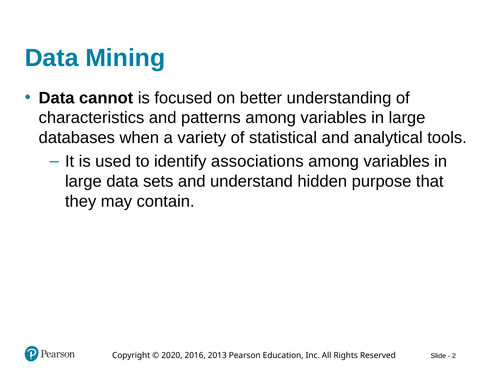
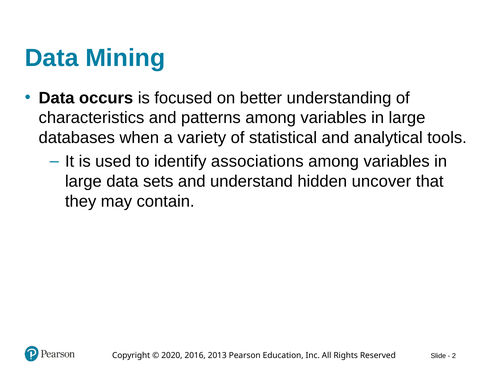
cannot: cannot -> occurs (106, 98)
purpose: purpose -> uncover (381, 181)
